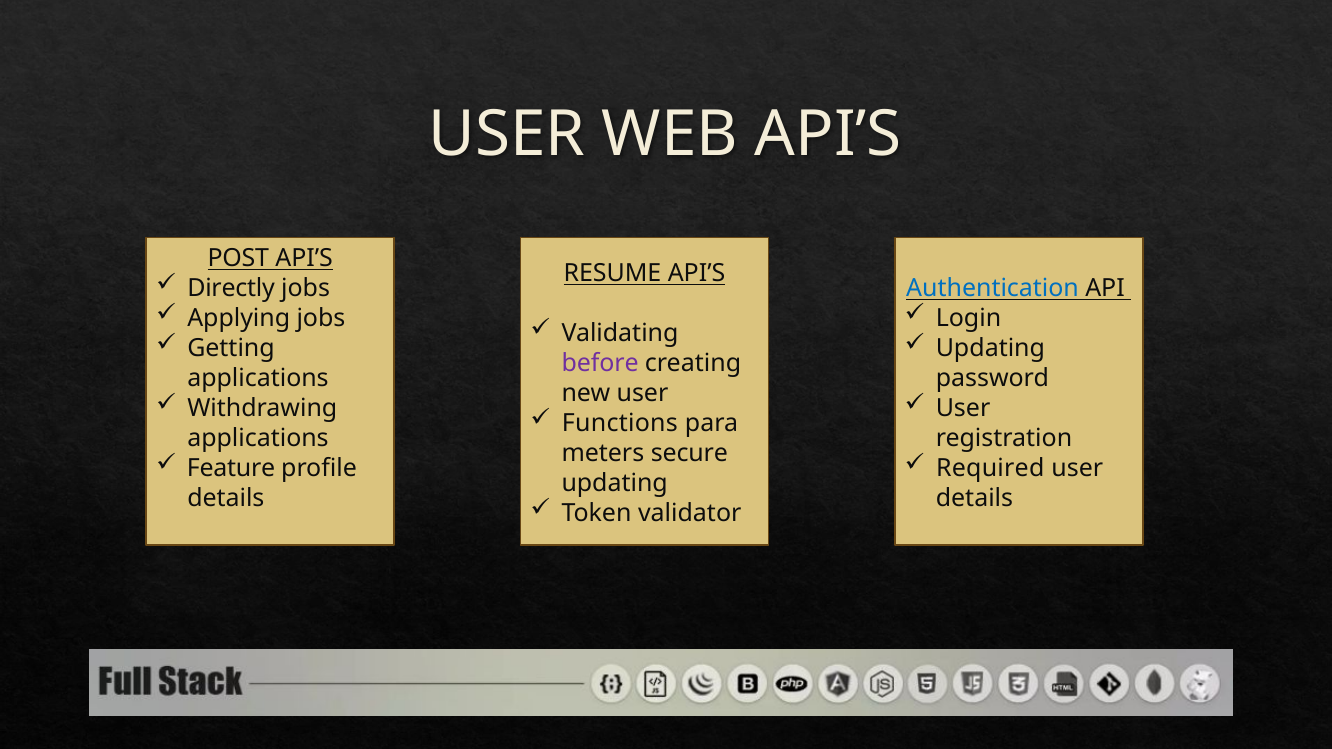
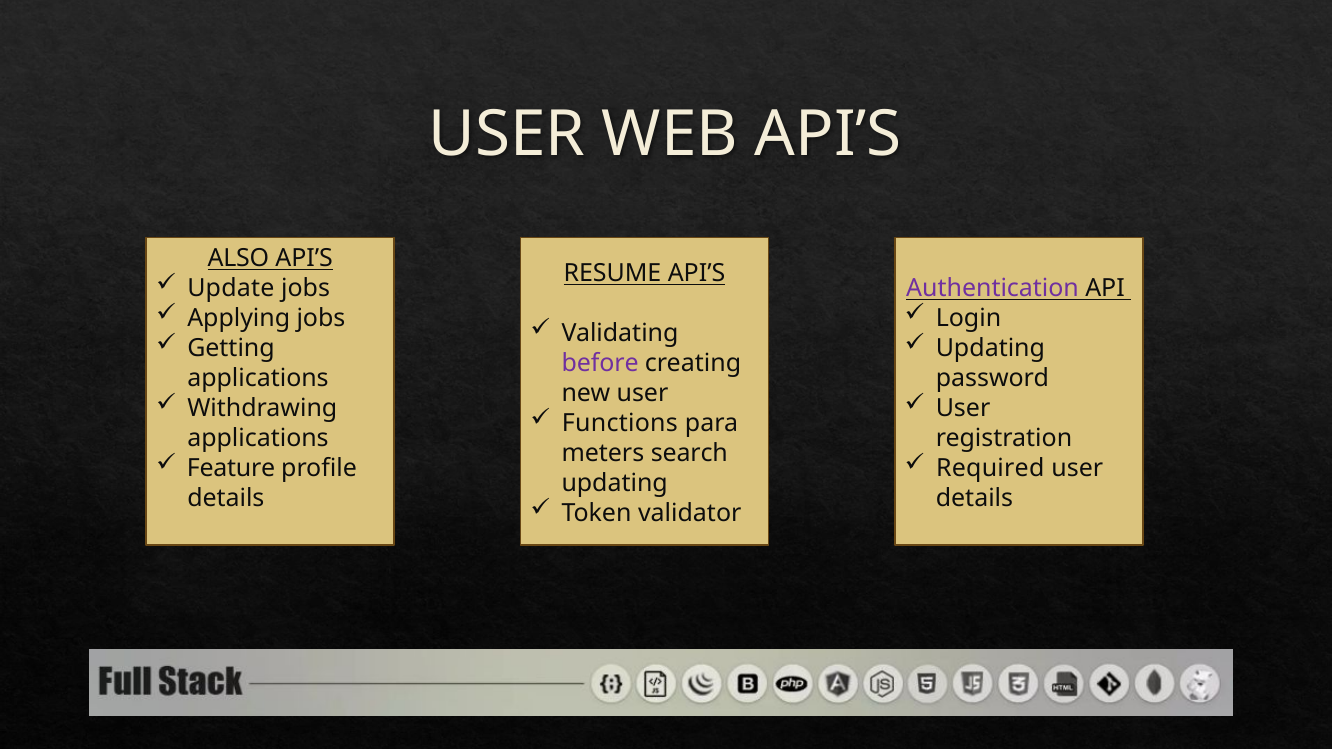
POST: POST -> ALSO (238, 258)
Directly: Directly -> Update (231, 288)
Authentication colour: blue -> purple (993, 288)
secure: secure -> search (689, 453)
